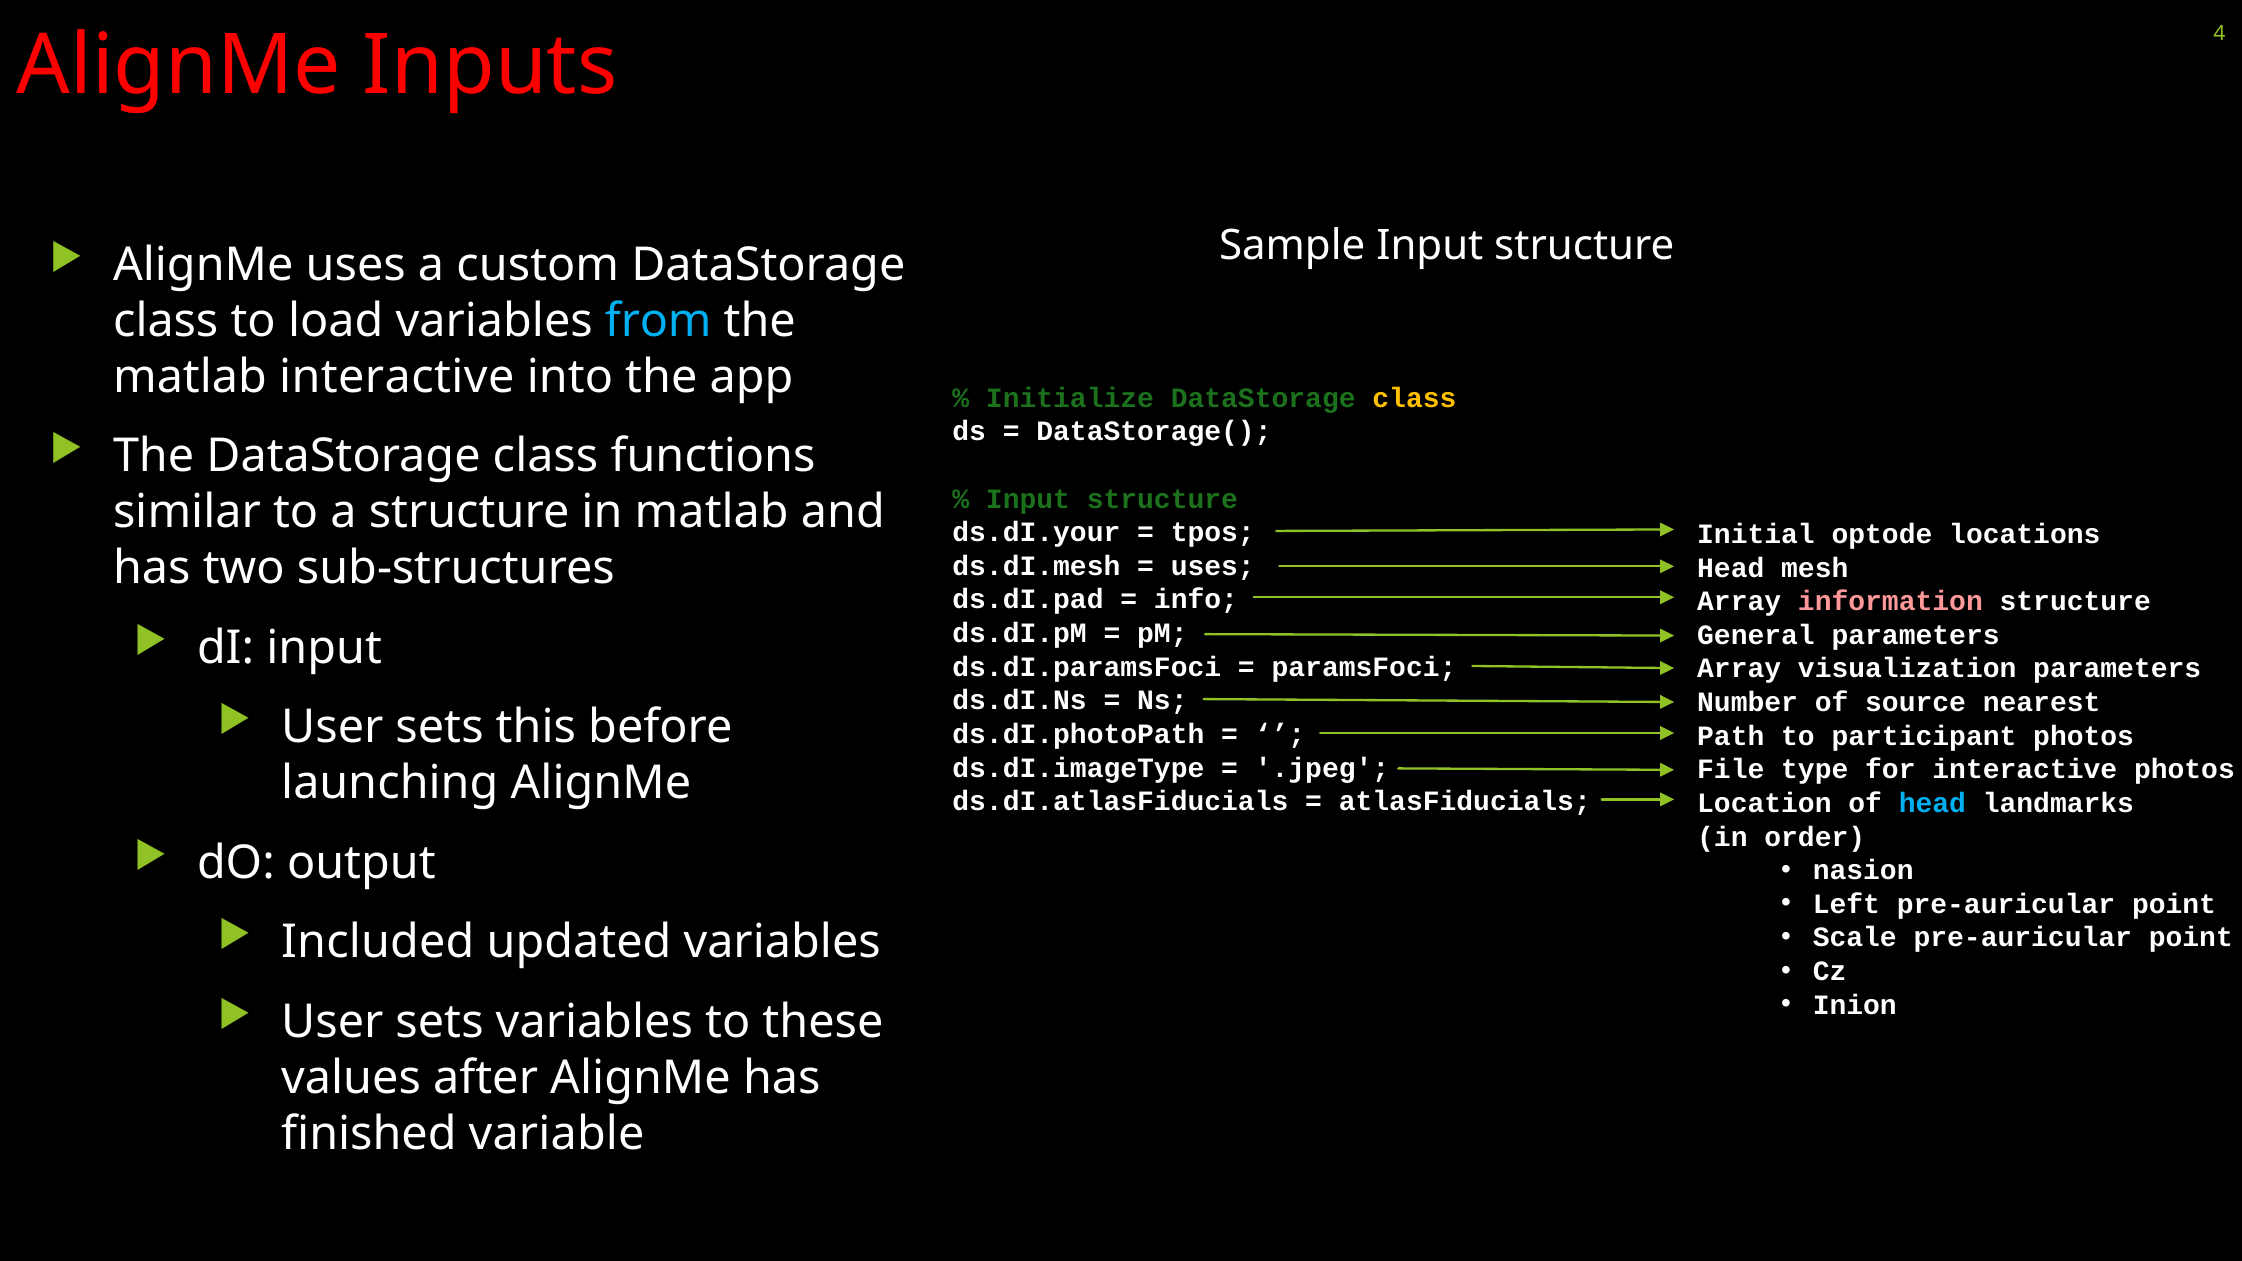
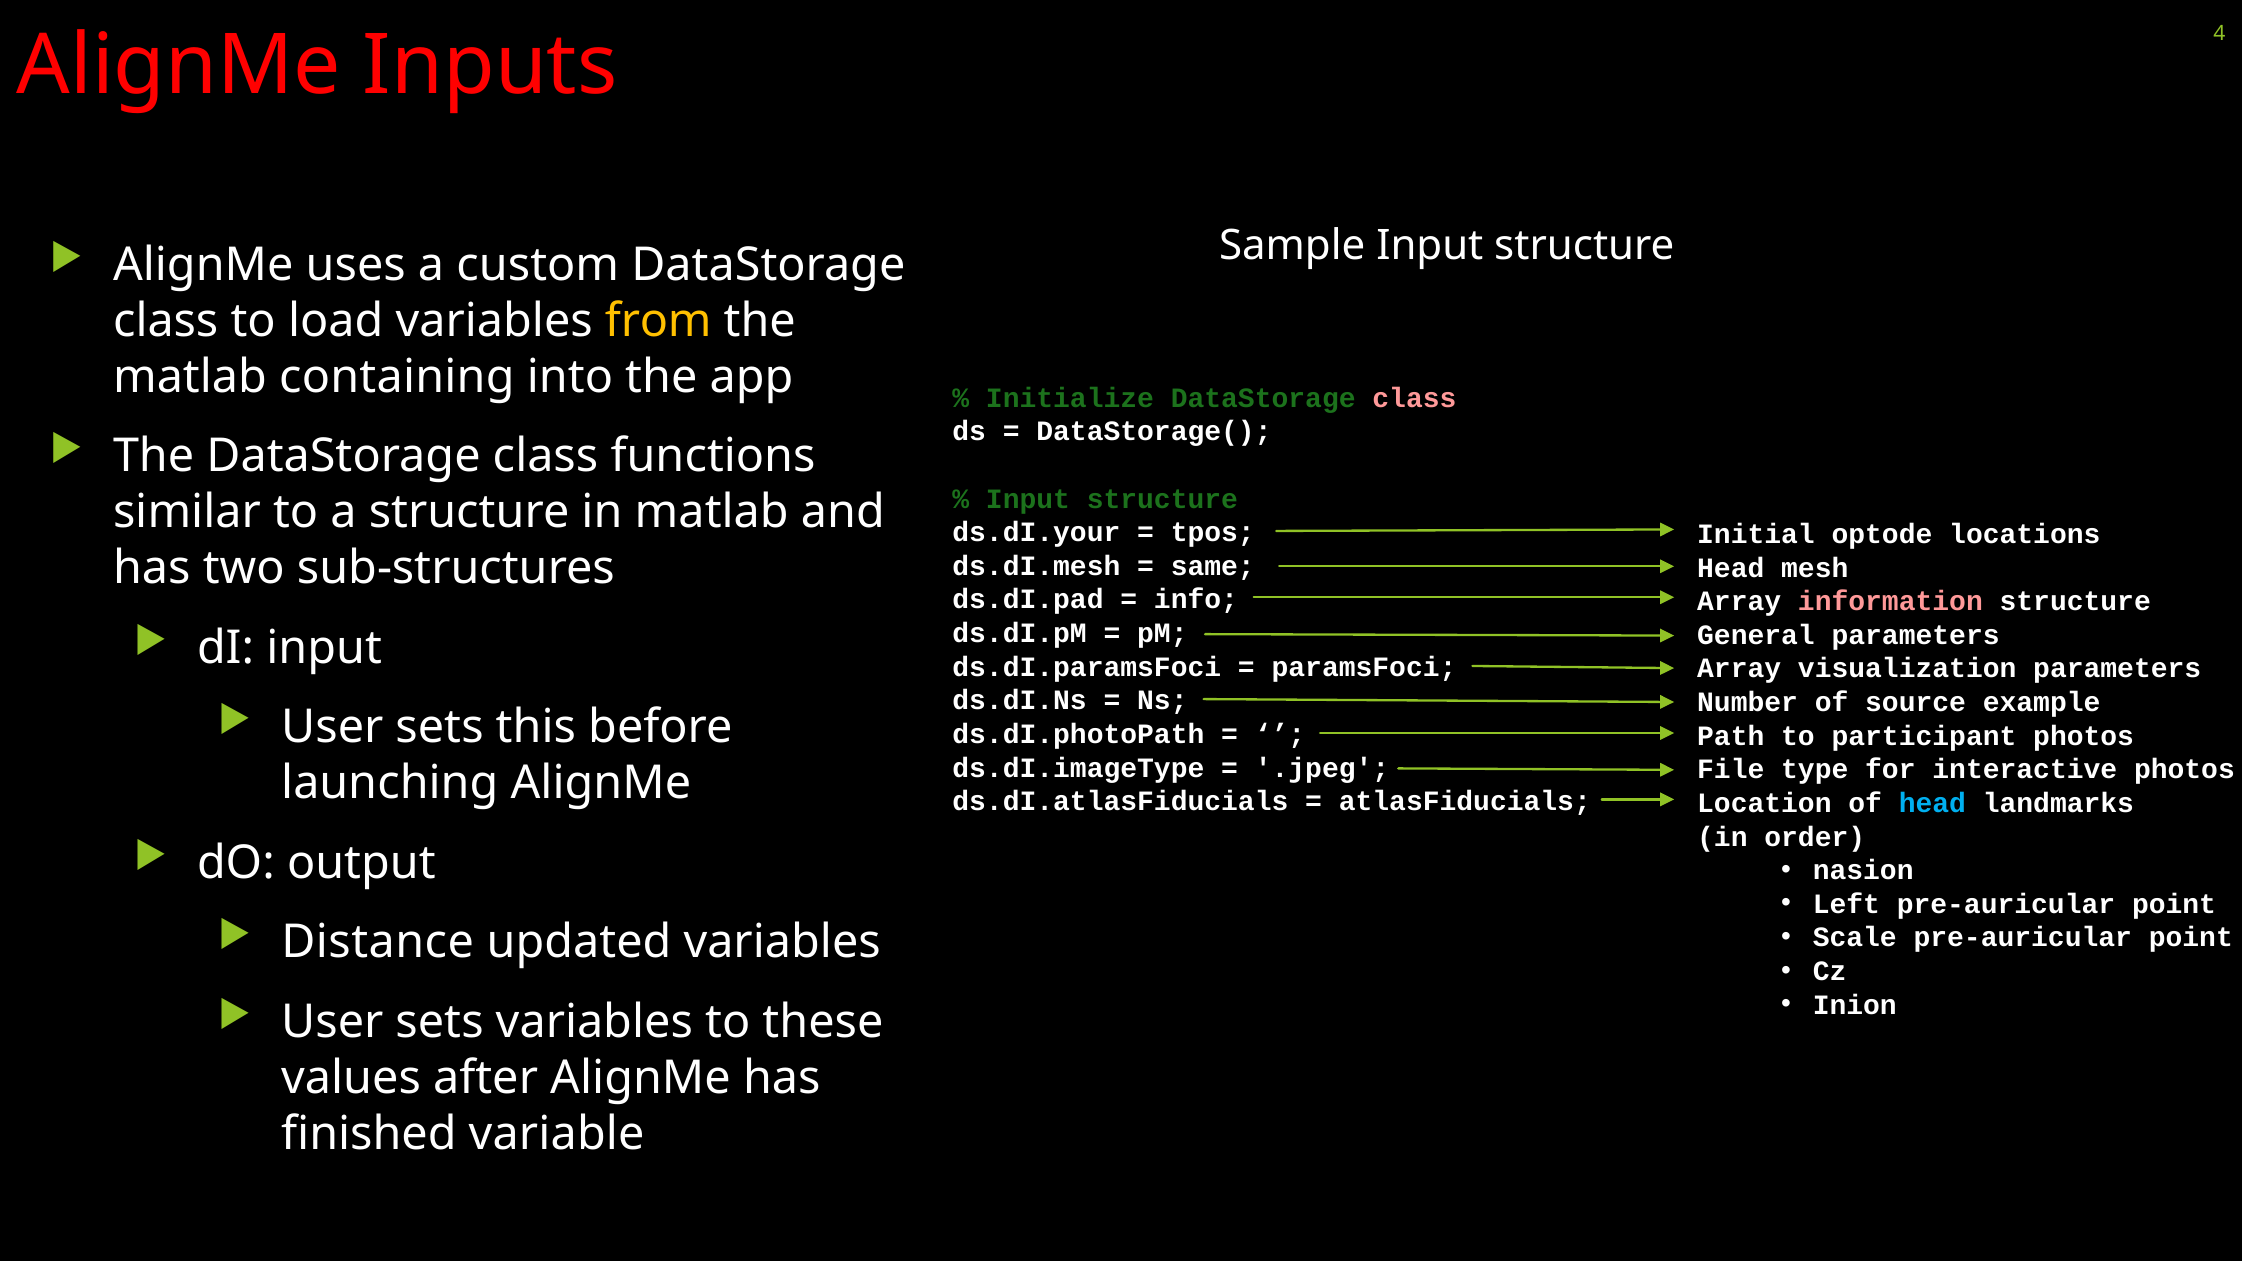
from colour: light blue -> yellow (658, 321)
matlab interactive: interactive -> containing (397, 377)
class colour: yellow -> pink (1414, 398)
uses: uses -> same (1213, 566)
nearest: nearest -> example (2042, 702)
Included: Included -> Distance (378, 942)
